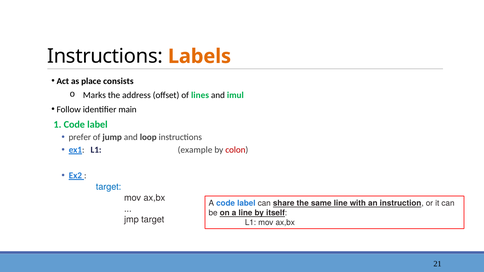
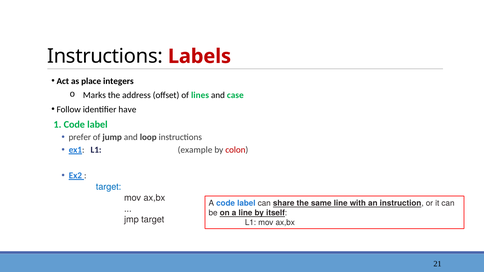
Labels colour: orange -> red (199, 56)
consists: consists -> integers (118, 81)
imul: imul -> case (235, 95)
main: main -> have (127, 109)
